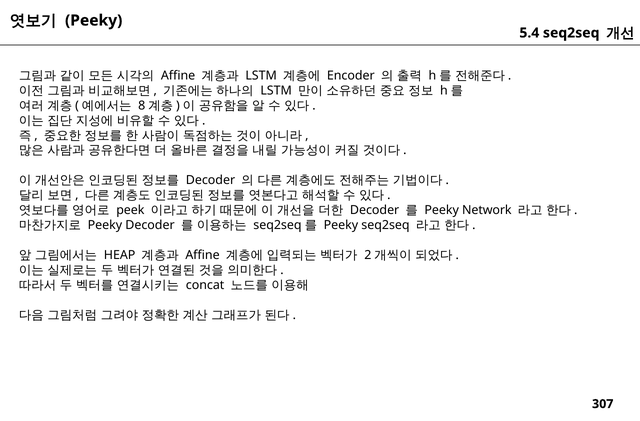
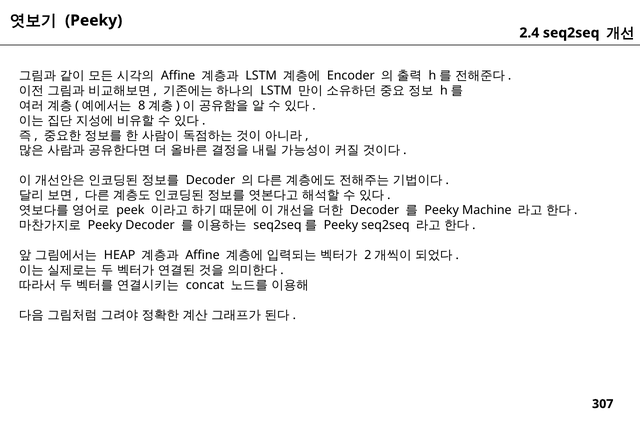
5.4: 5.4 -> 2.4 (529, 33)
Network: Network -> Machine (487, 210)
